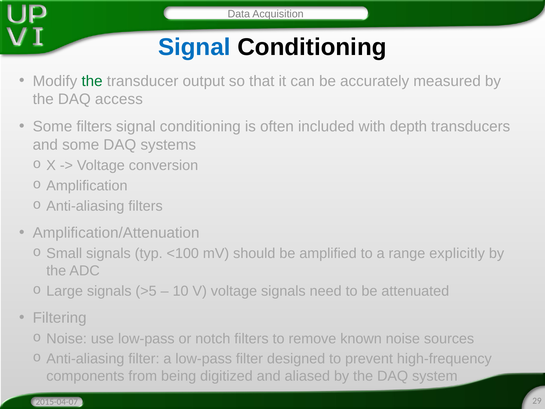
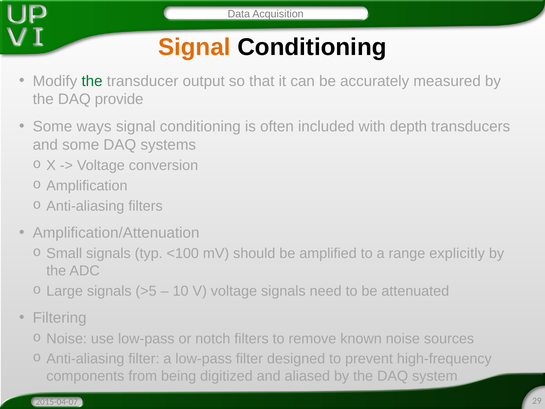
Signal colour: blue -> orange (194, 47)
access: access -> provide (119, 99)
Some filters: filters -> ways (94, 126)
